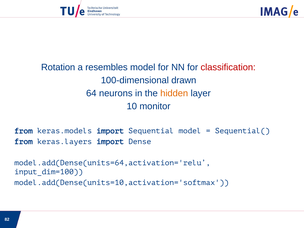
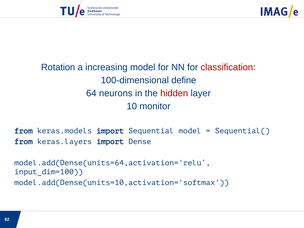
resembles: resembles -> increasing (106, 67)
drawn: drawn -> define (184, 80)
hidden colour: orange -> red (174, 93)
